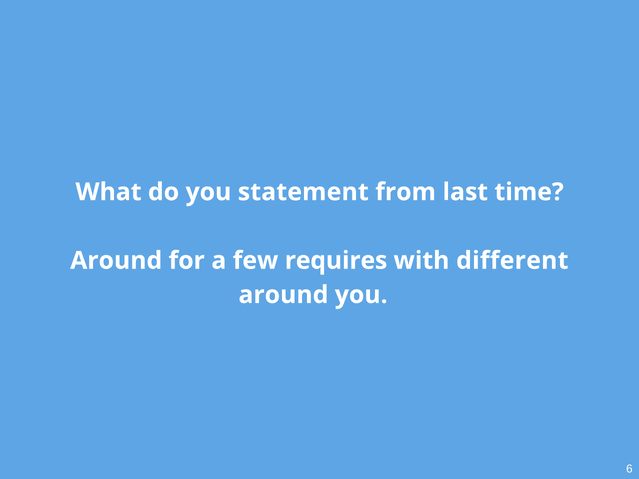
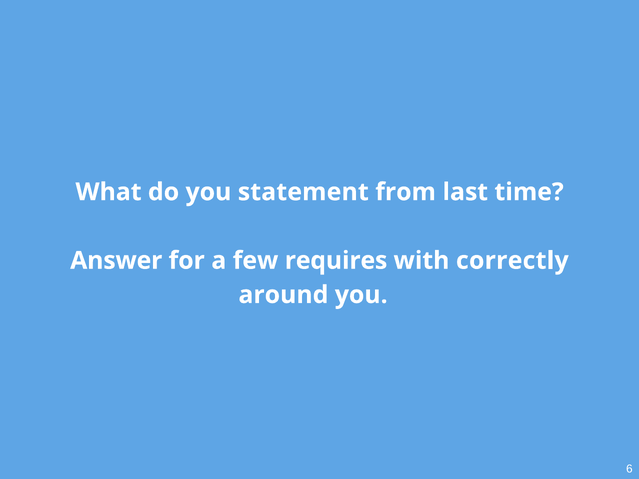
Around: Around -> Answer (116, 261)
different: different -> correctly (512, 261)
